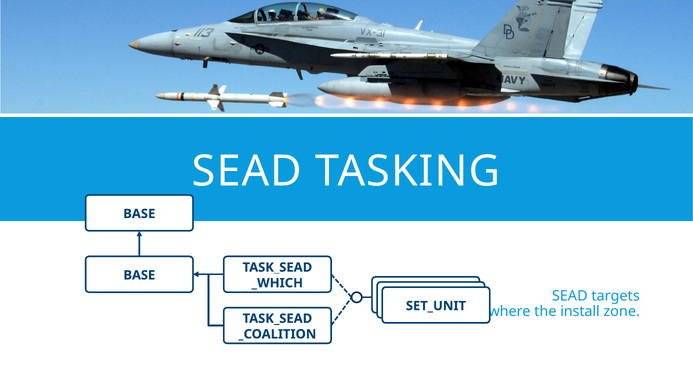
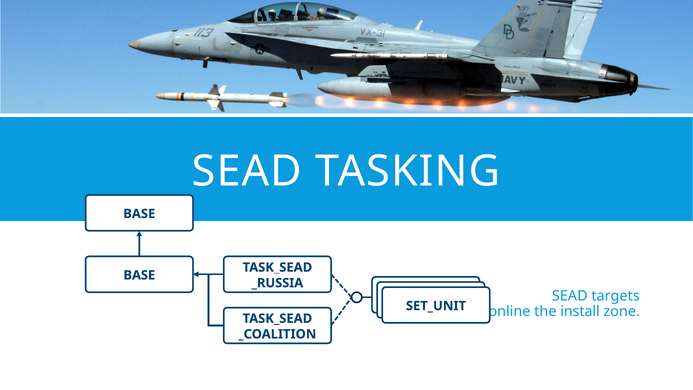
_WHICH: _WHICH -> _RUSSIA (277, 283)
where: where -> online (509, 311)
